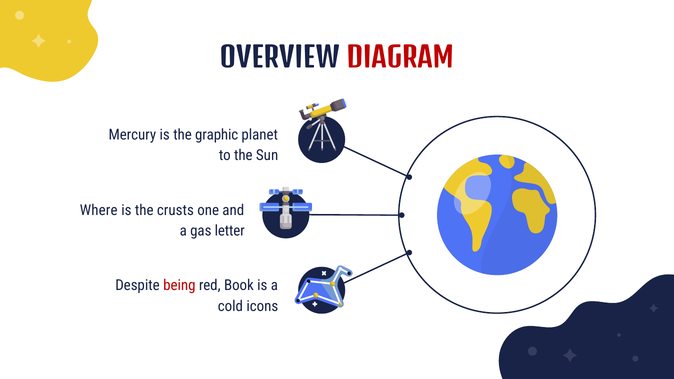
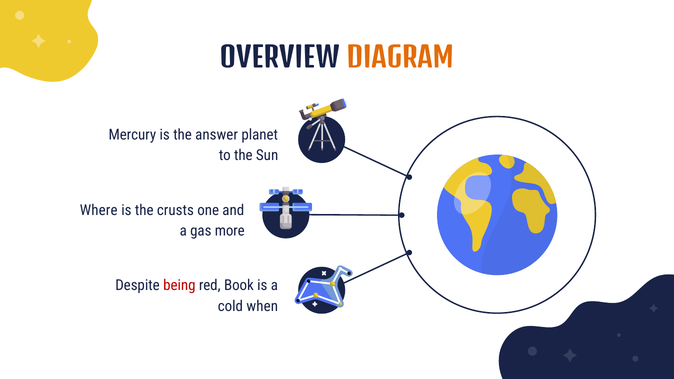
DIAGRAM colour: red -> orange (400, 58)
graphic: graphic -> answer (217, 135)
letter: letter -> more (230, 231)
icons: icons -> when (262, 306)
